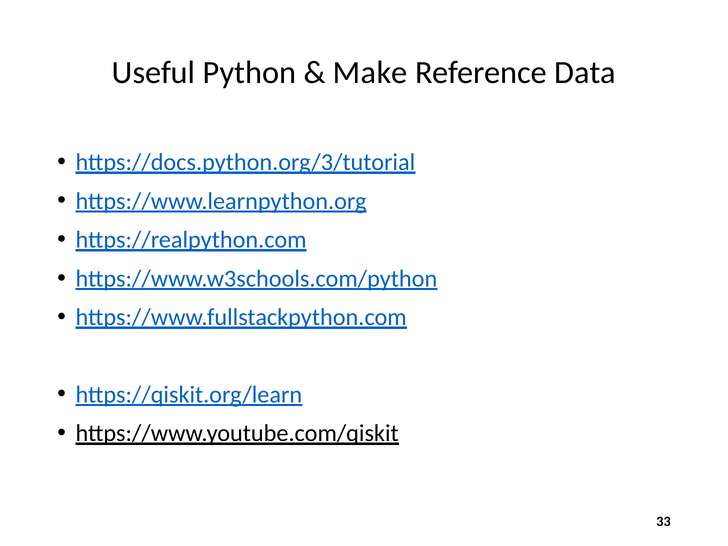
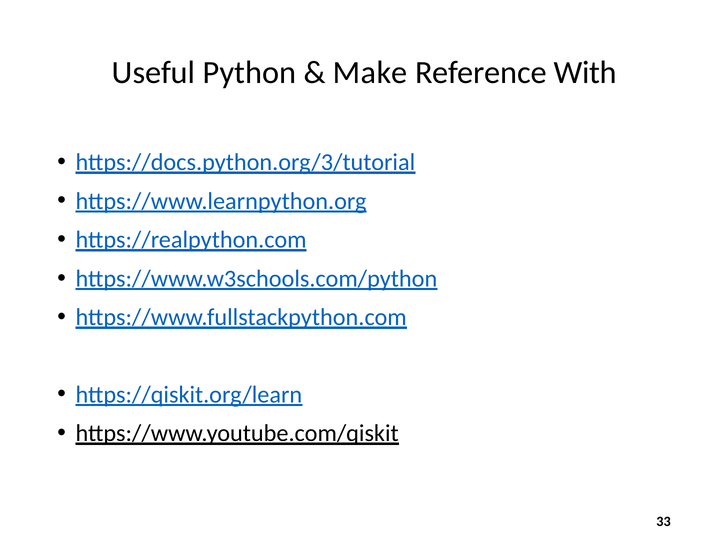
Data: Data -> With (585, 73)
